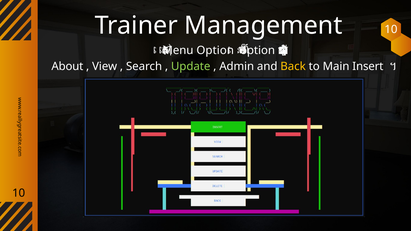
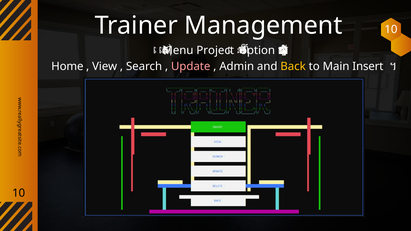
Option: Option -> Project (215, 50)
About: About -> Home (67, 66)
Update colour: light green -> pink (191, 66)
